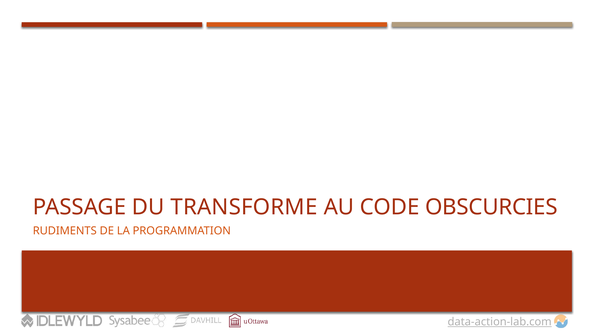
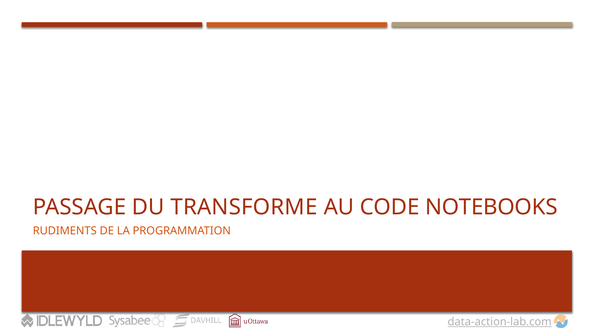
OBSCURCIES: OBSCURCIES -> NOTEBOOKS (491, 207)
